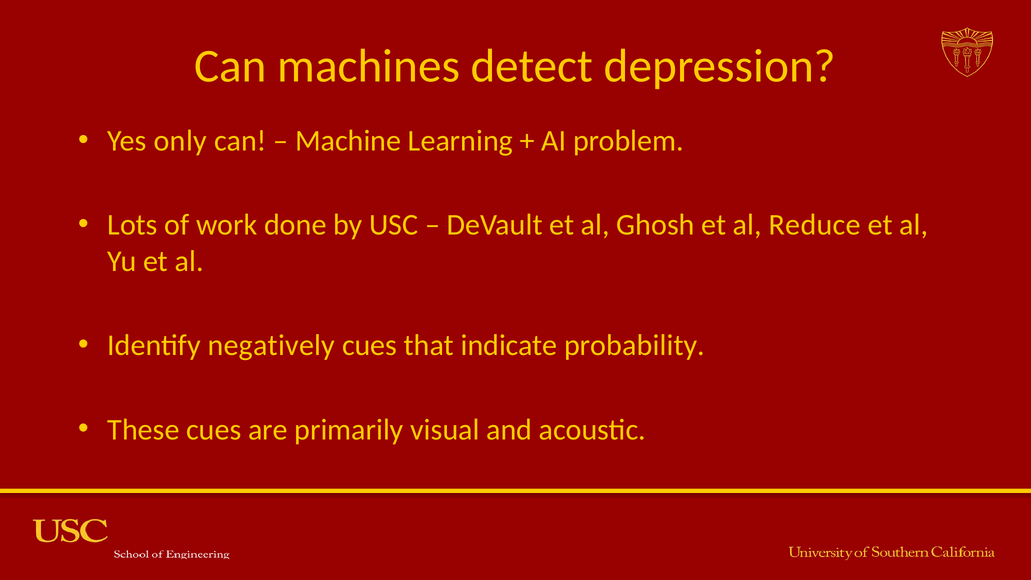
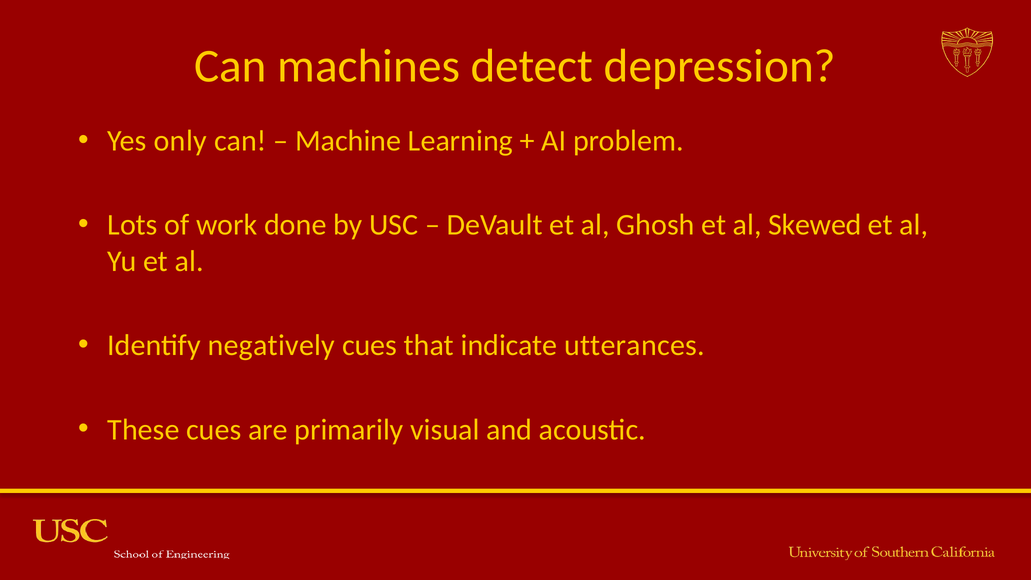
Reduce: Reduce -> Skewed (815, 225)
probability: probability -> utterances (634, 345)
